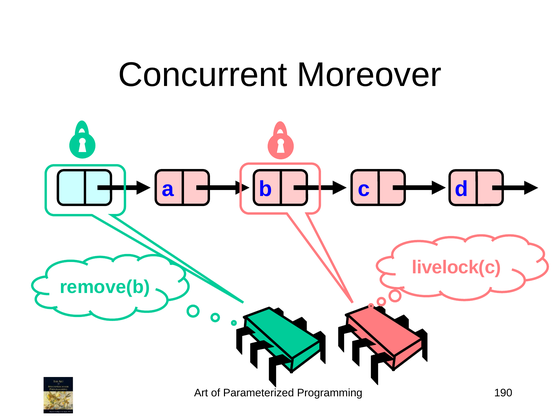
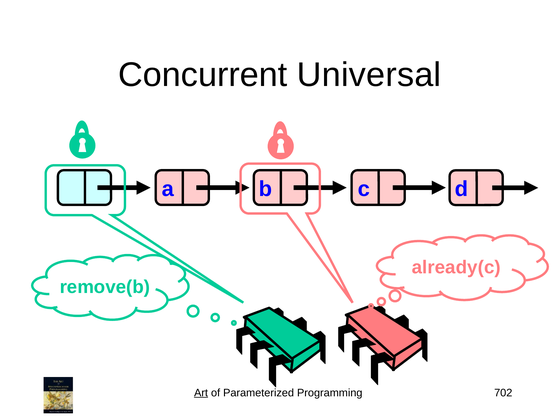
Moreover: Moreover -> Universal (369, 75)
livelock(c: livelock(c -> already(c (456, 267)
Art underline: none -> present (201, 393)
190: 190 -> 702 (503, 393)
